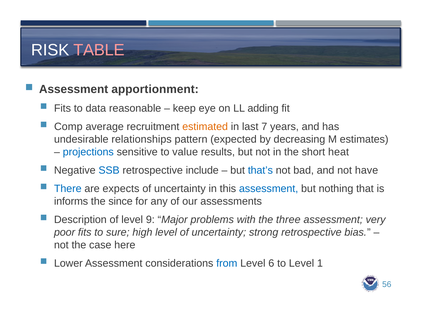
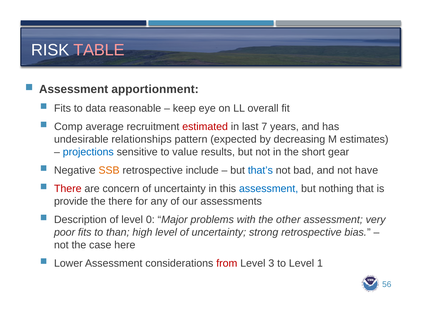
adding: adding -> overall (263, 108)
estimated colour: orange -> red (205, 126)
heat: heat -> gear (339, 152)
SSB colour: blue -> orange (109, 170)
There colour: blue -> red (68, 188)
expects: expects -> concern (121, 188)
informs: informs -> provide (71, 201)
the since: since -> there (120, 201)
9: 9 -> 0 (150, 219)
three: three -> other (288, 219)
sure: sure -> than (118, 232)
from colour: blue -> red (227, 263)
6: 6 -> 3 (271, 263)
